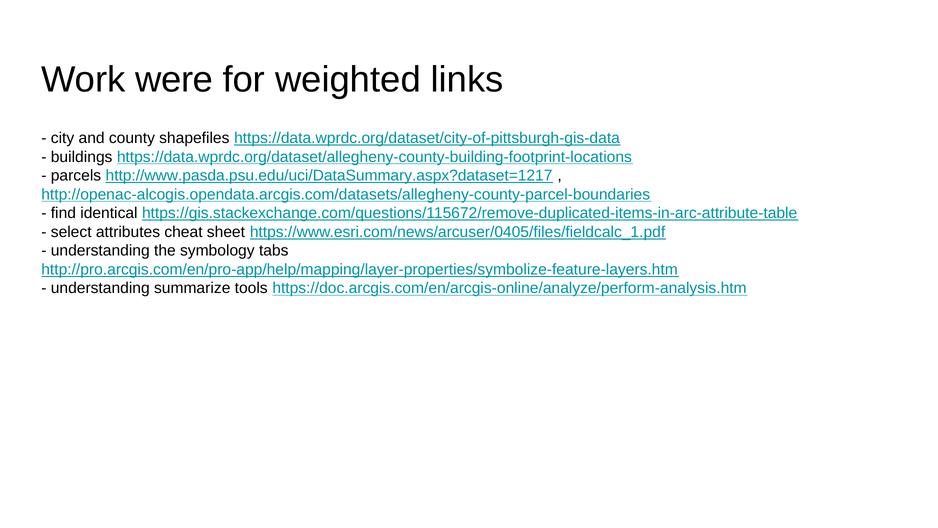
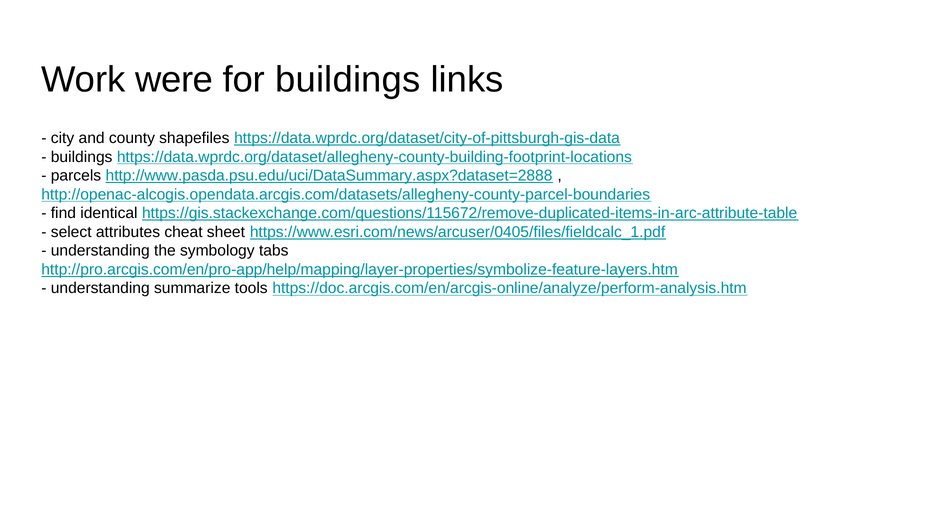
for weighted: weighted -> buildings (348, 79)
http://www.pasda.psu.edu/uci/DataSummary.aspx?dataset=1217: http://www.pasda.psu.edu/uci/DataSummary.aspx?dataset=1217 -> http://www.pasda.psu.edu/uci/DataSummary.aspx?dataset=2888 (329, 176)
